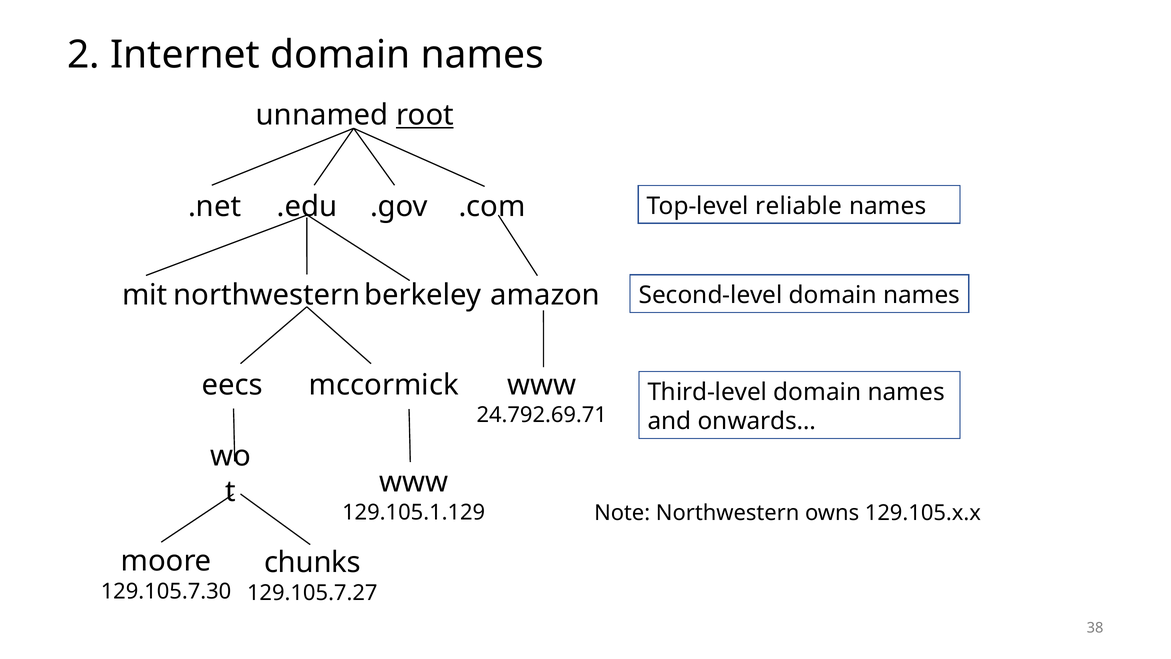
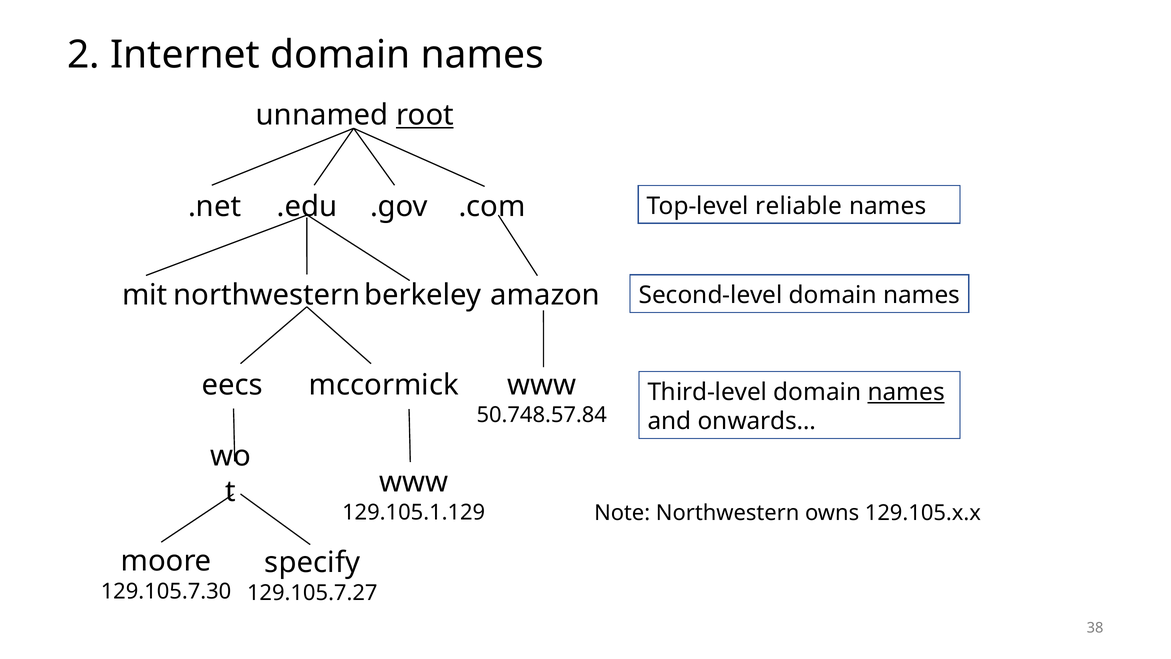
names underline: none -> present (906, 392)
24.792.69.71: 24.792.69.71 -> 50.748.57.84 (542, 415)
chunks: chunks -> specify (312, 562)
